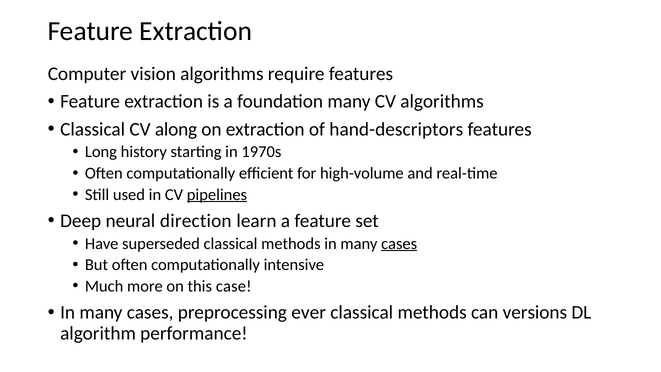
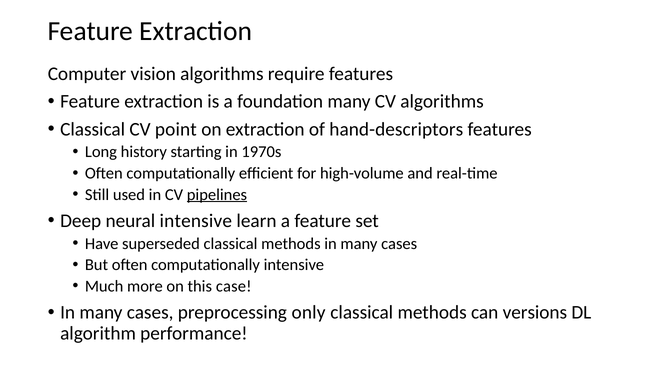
along: along -> point (176, 129)
neural direction: direction -> intensive (196, 221)
cases underline: present -> none (399, 243)
ever: ever -> only (309, 312)
